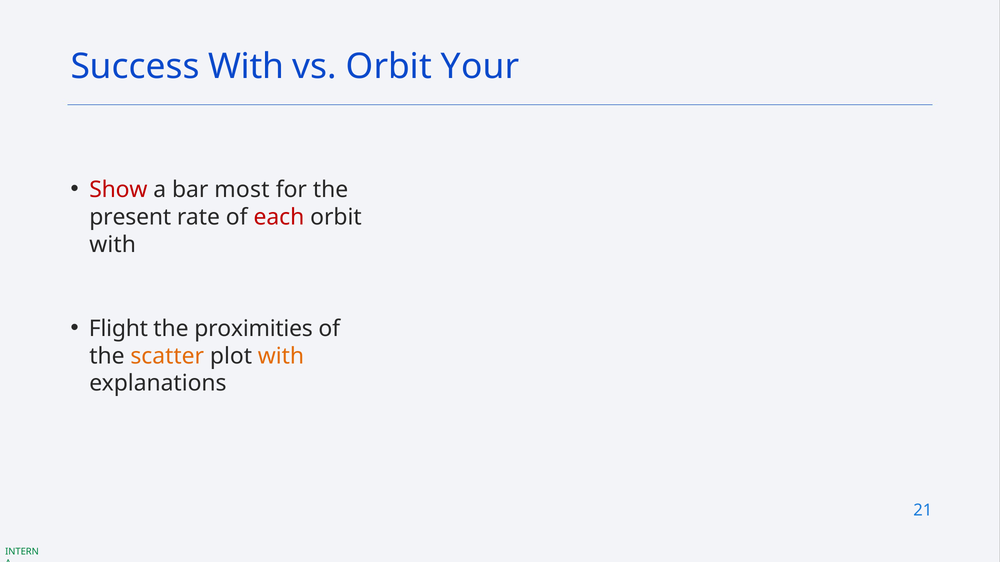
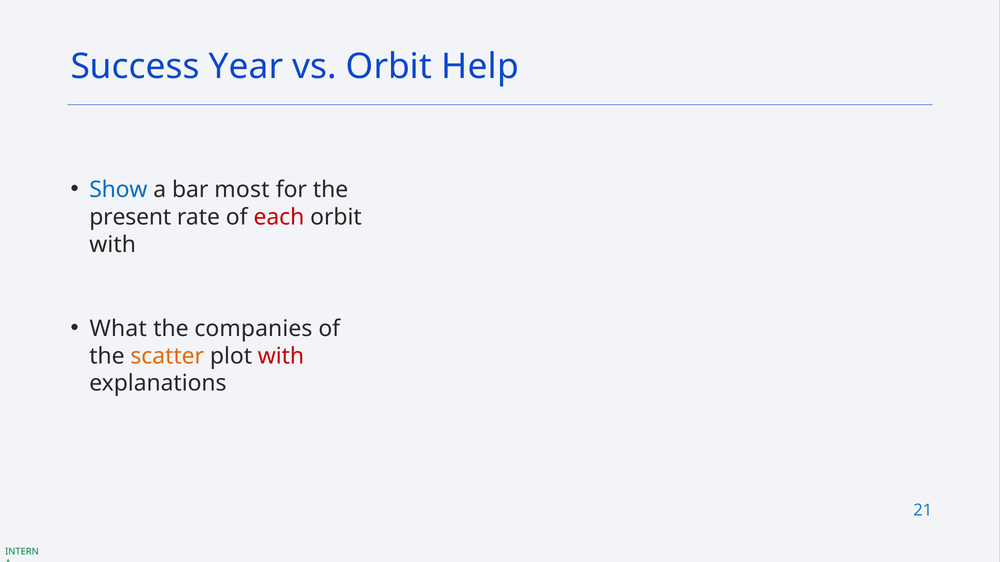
Success With: With -> Year (246, 67)
Your: Your -> Help (480, 67)
Show colour: red -> blue (118, 190)
Flight: Flight -> What (118, 329)
proximities: proximities -> companies (253, 329)
with colour: orange -> red (281, 356)
